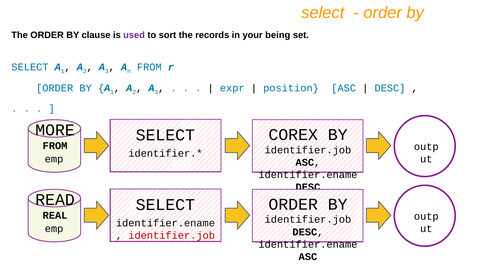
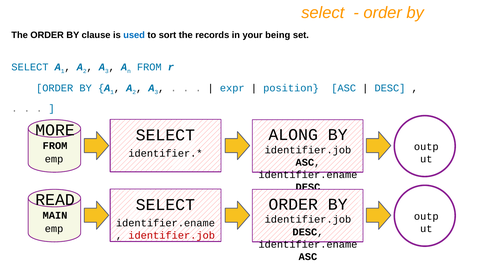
used colour: purple -> blue (134, 35)
COREX: COREX -> ALONG (293, 135)
REAL: REAL -> MAIN (55, 215)
